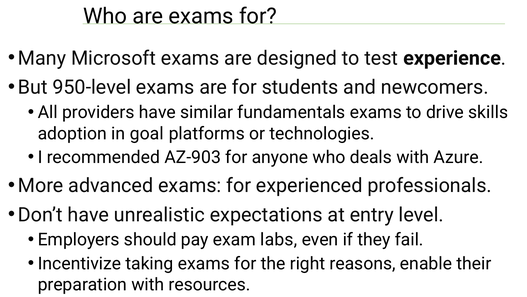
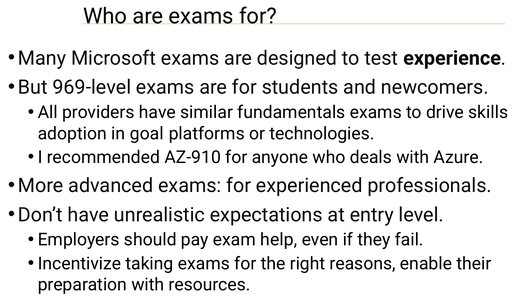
950-level: 950-level -> 969-level (92, 87)
AZ-903: AZ-903 -> AZ-910 (193, 157)
labs: labs -> help (279, 239)
